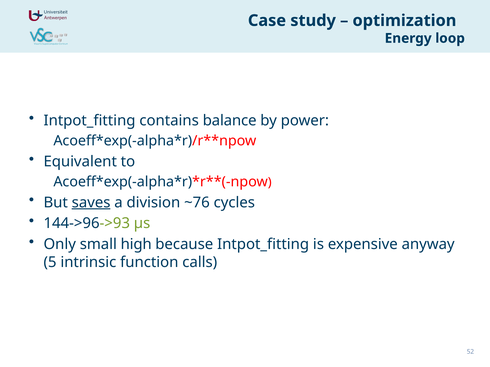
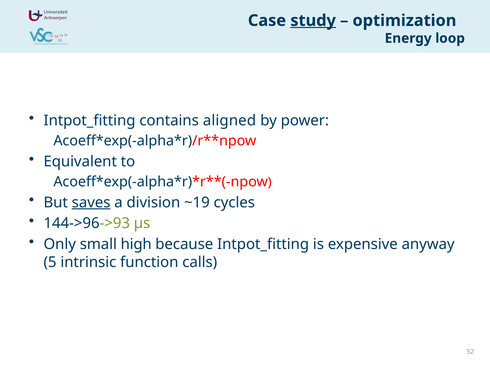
study underline: none -> present (313, 21)
balance: balance -> aligned (229, 121)
~76: ~76 -> ~19 (197, 203)
